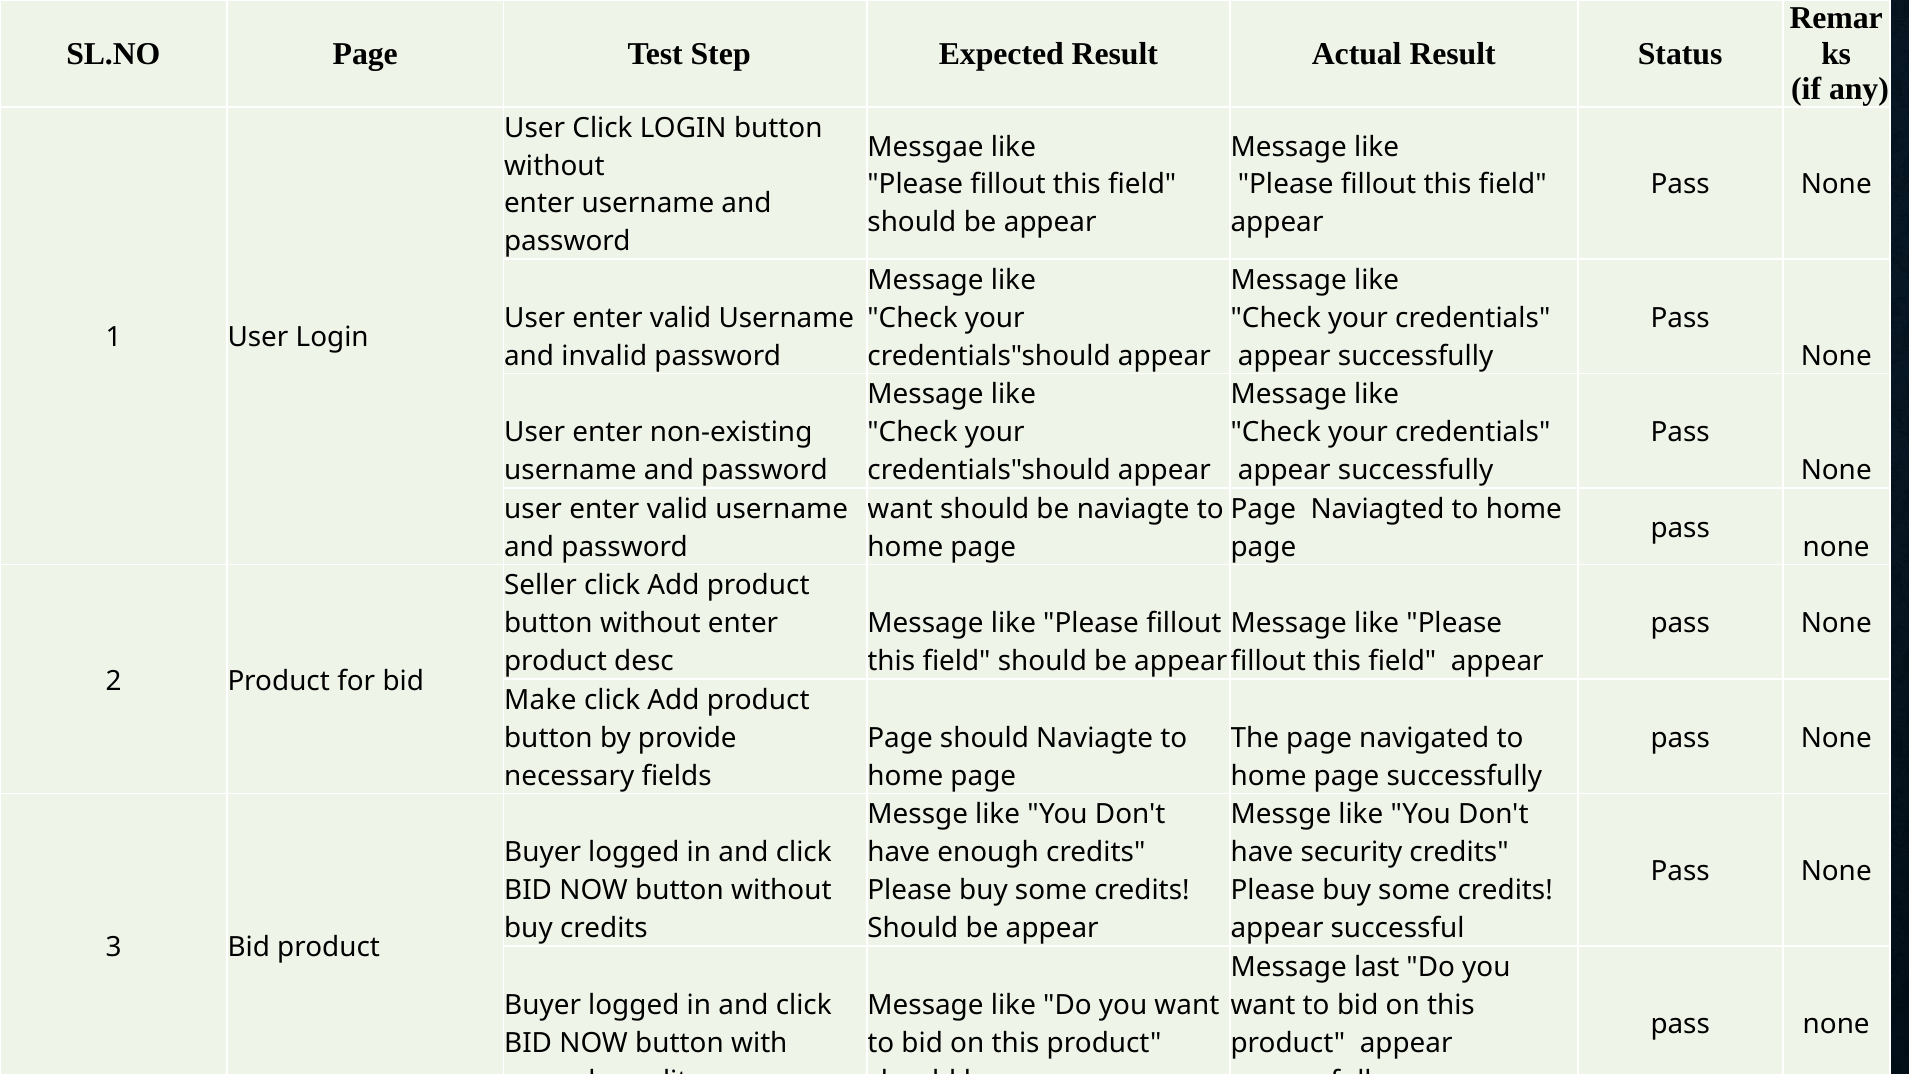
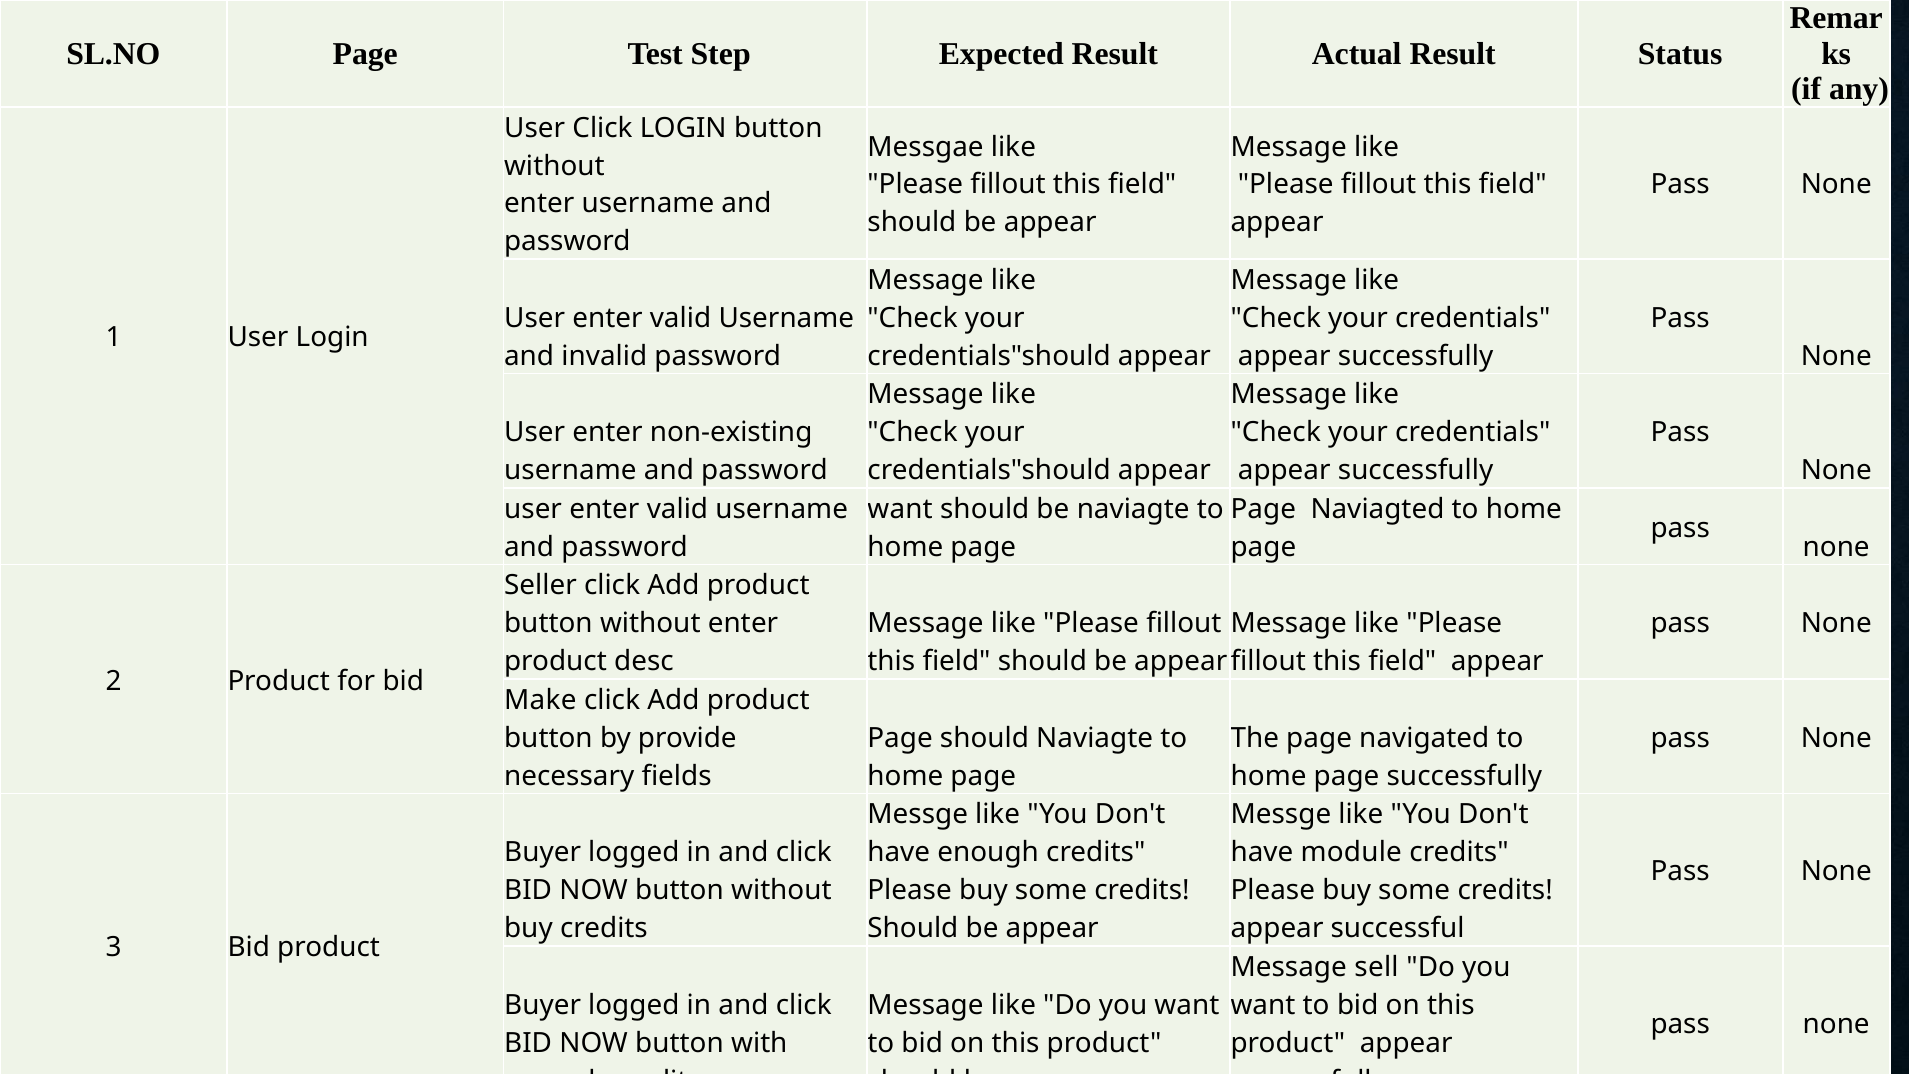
security: security -> module (1351, 852)
last: last -> sell (1377, 967)
